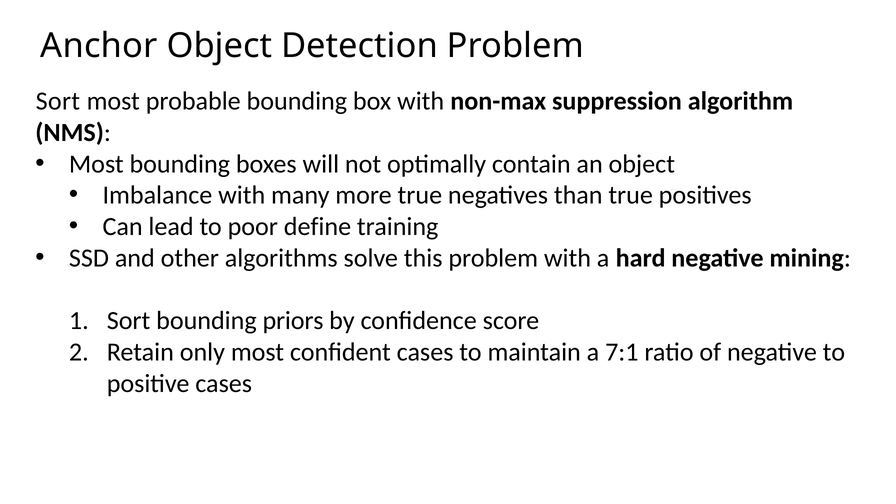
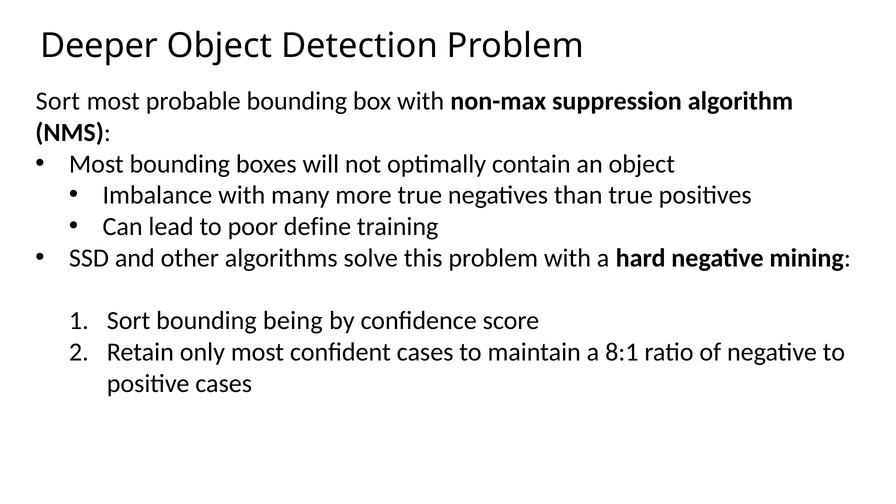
Anchor: Anchor -> Deeper (99, 46)
priors: priors -> being (293, 321)
7:1: 7:1 -> 8:1 (622, 352)
